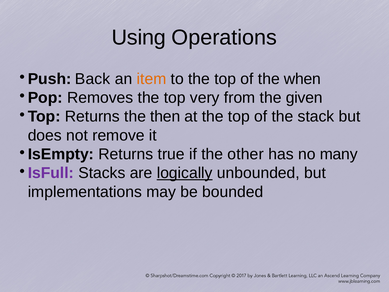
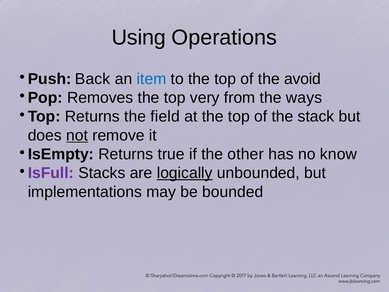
item colour: orange -> blue (152, 79)
when: when -> avoid (302, 79)
given: given -> ways (304, 98)
then: then -> field (165, 116)
not underline: none -> present (77, 135)
many: many -> know (339, 154)
